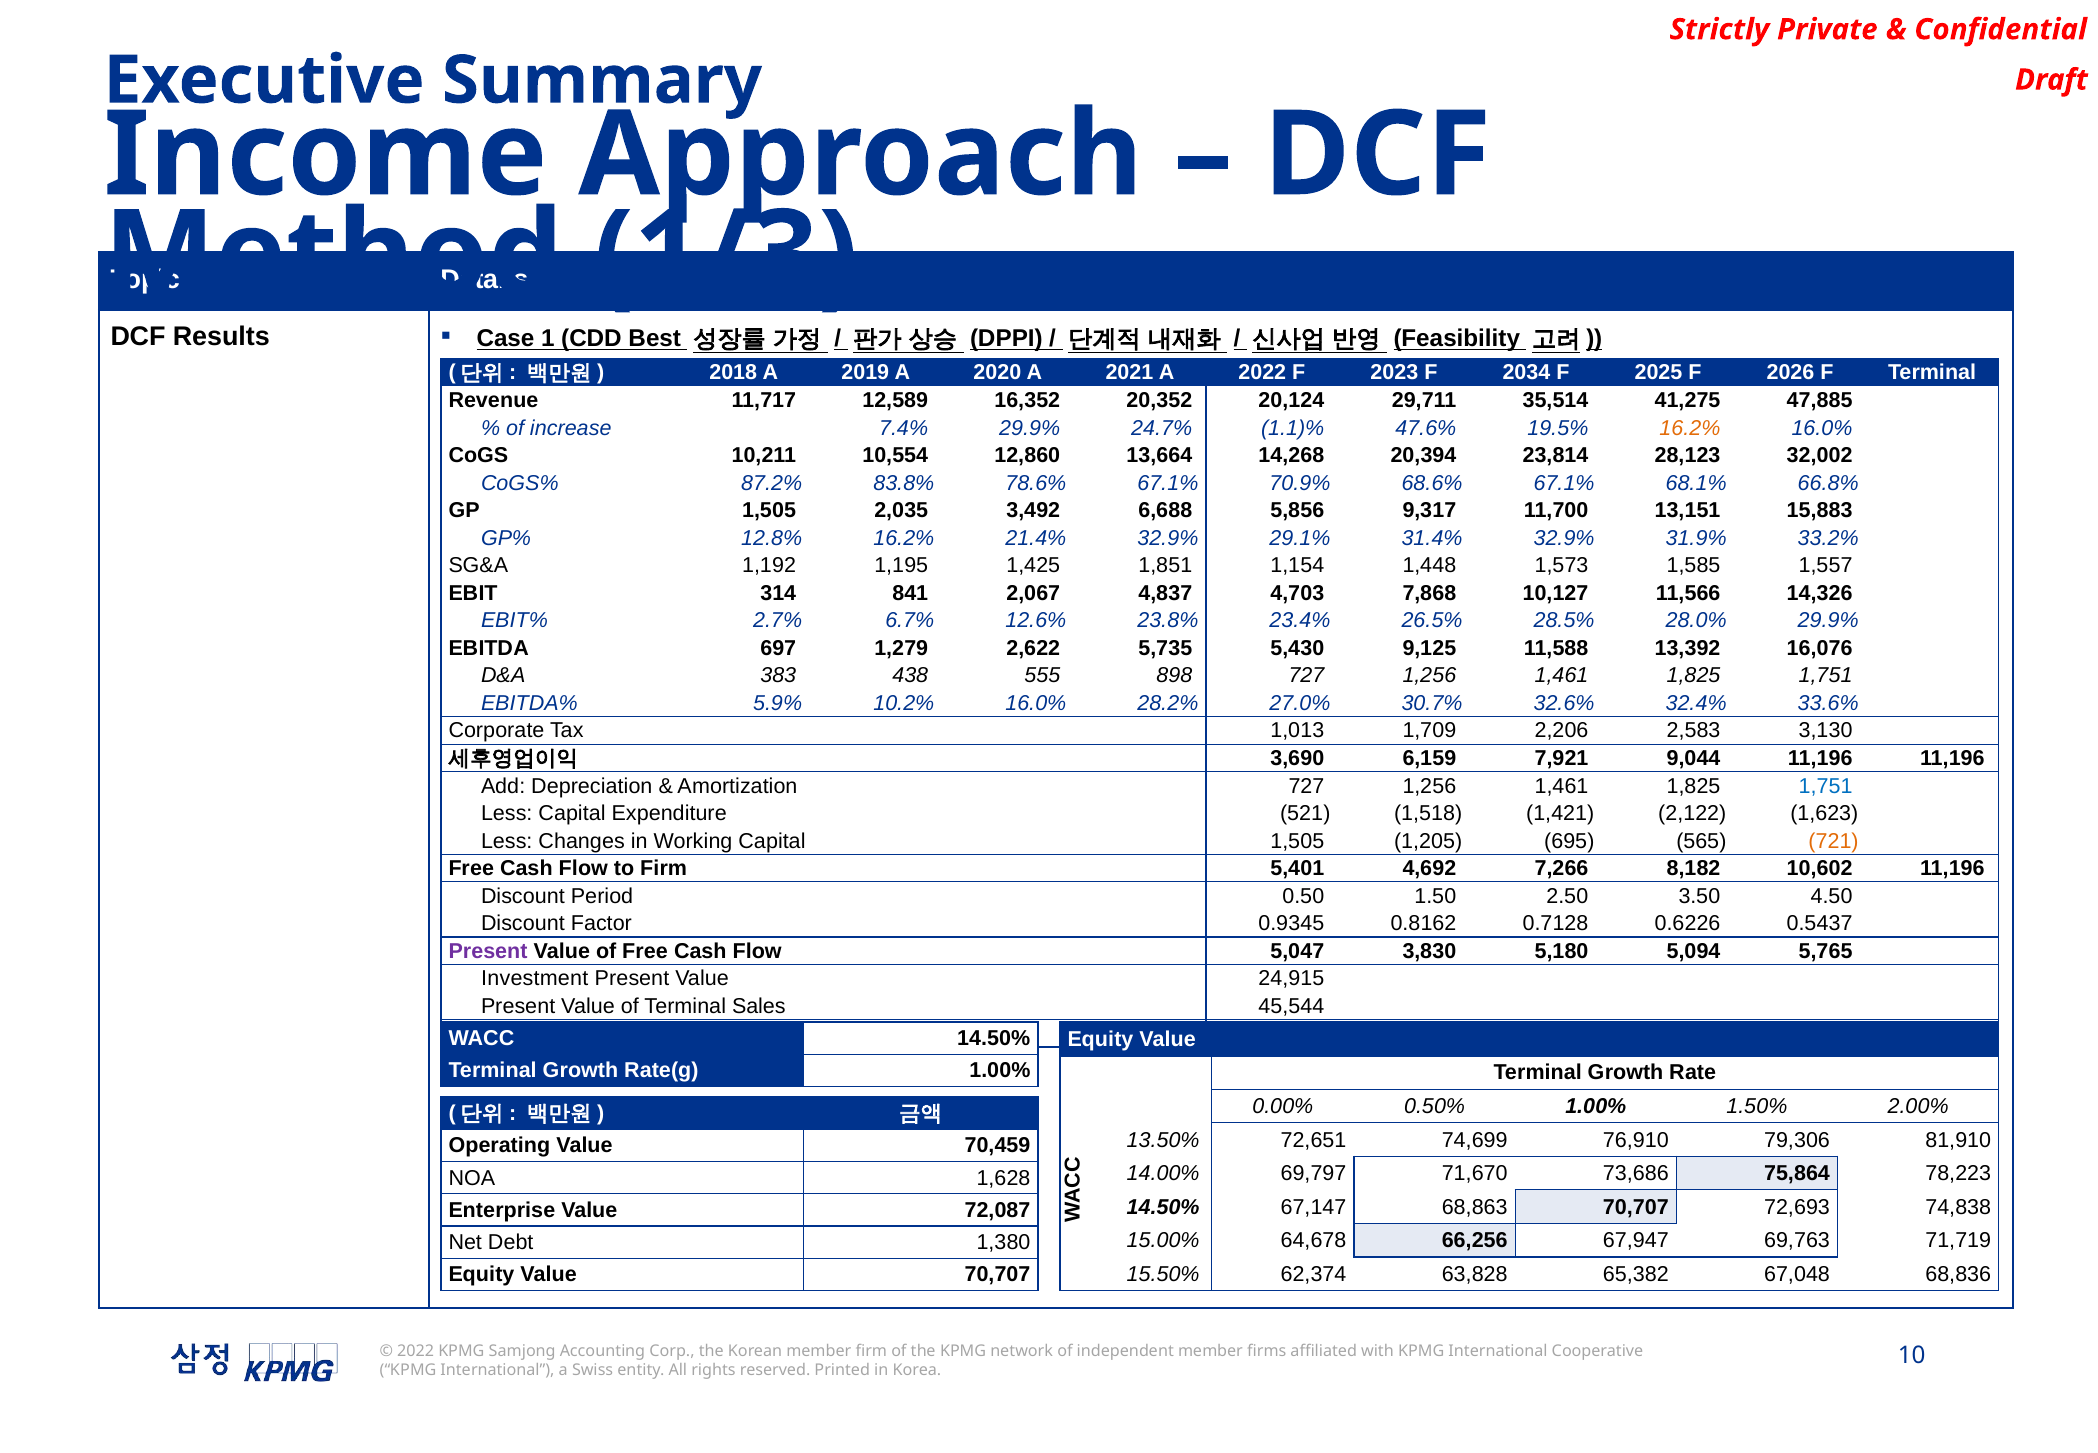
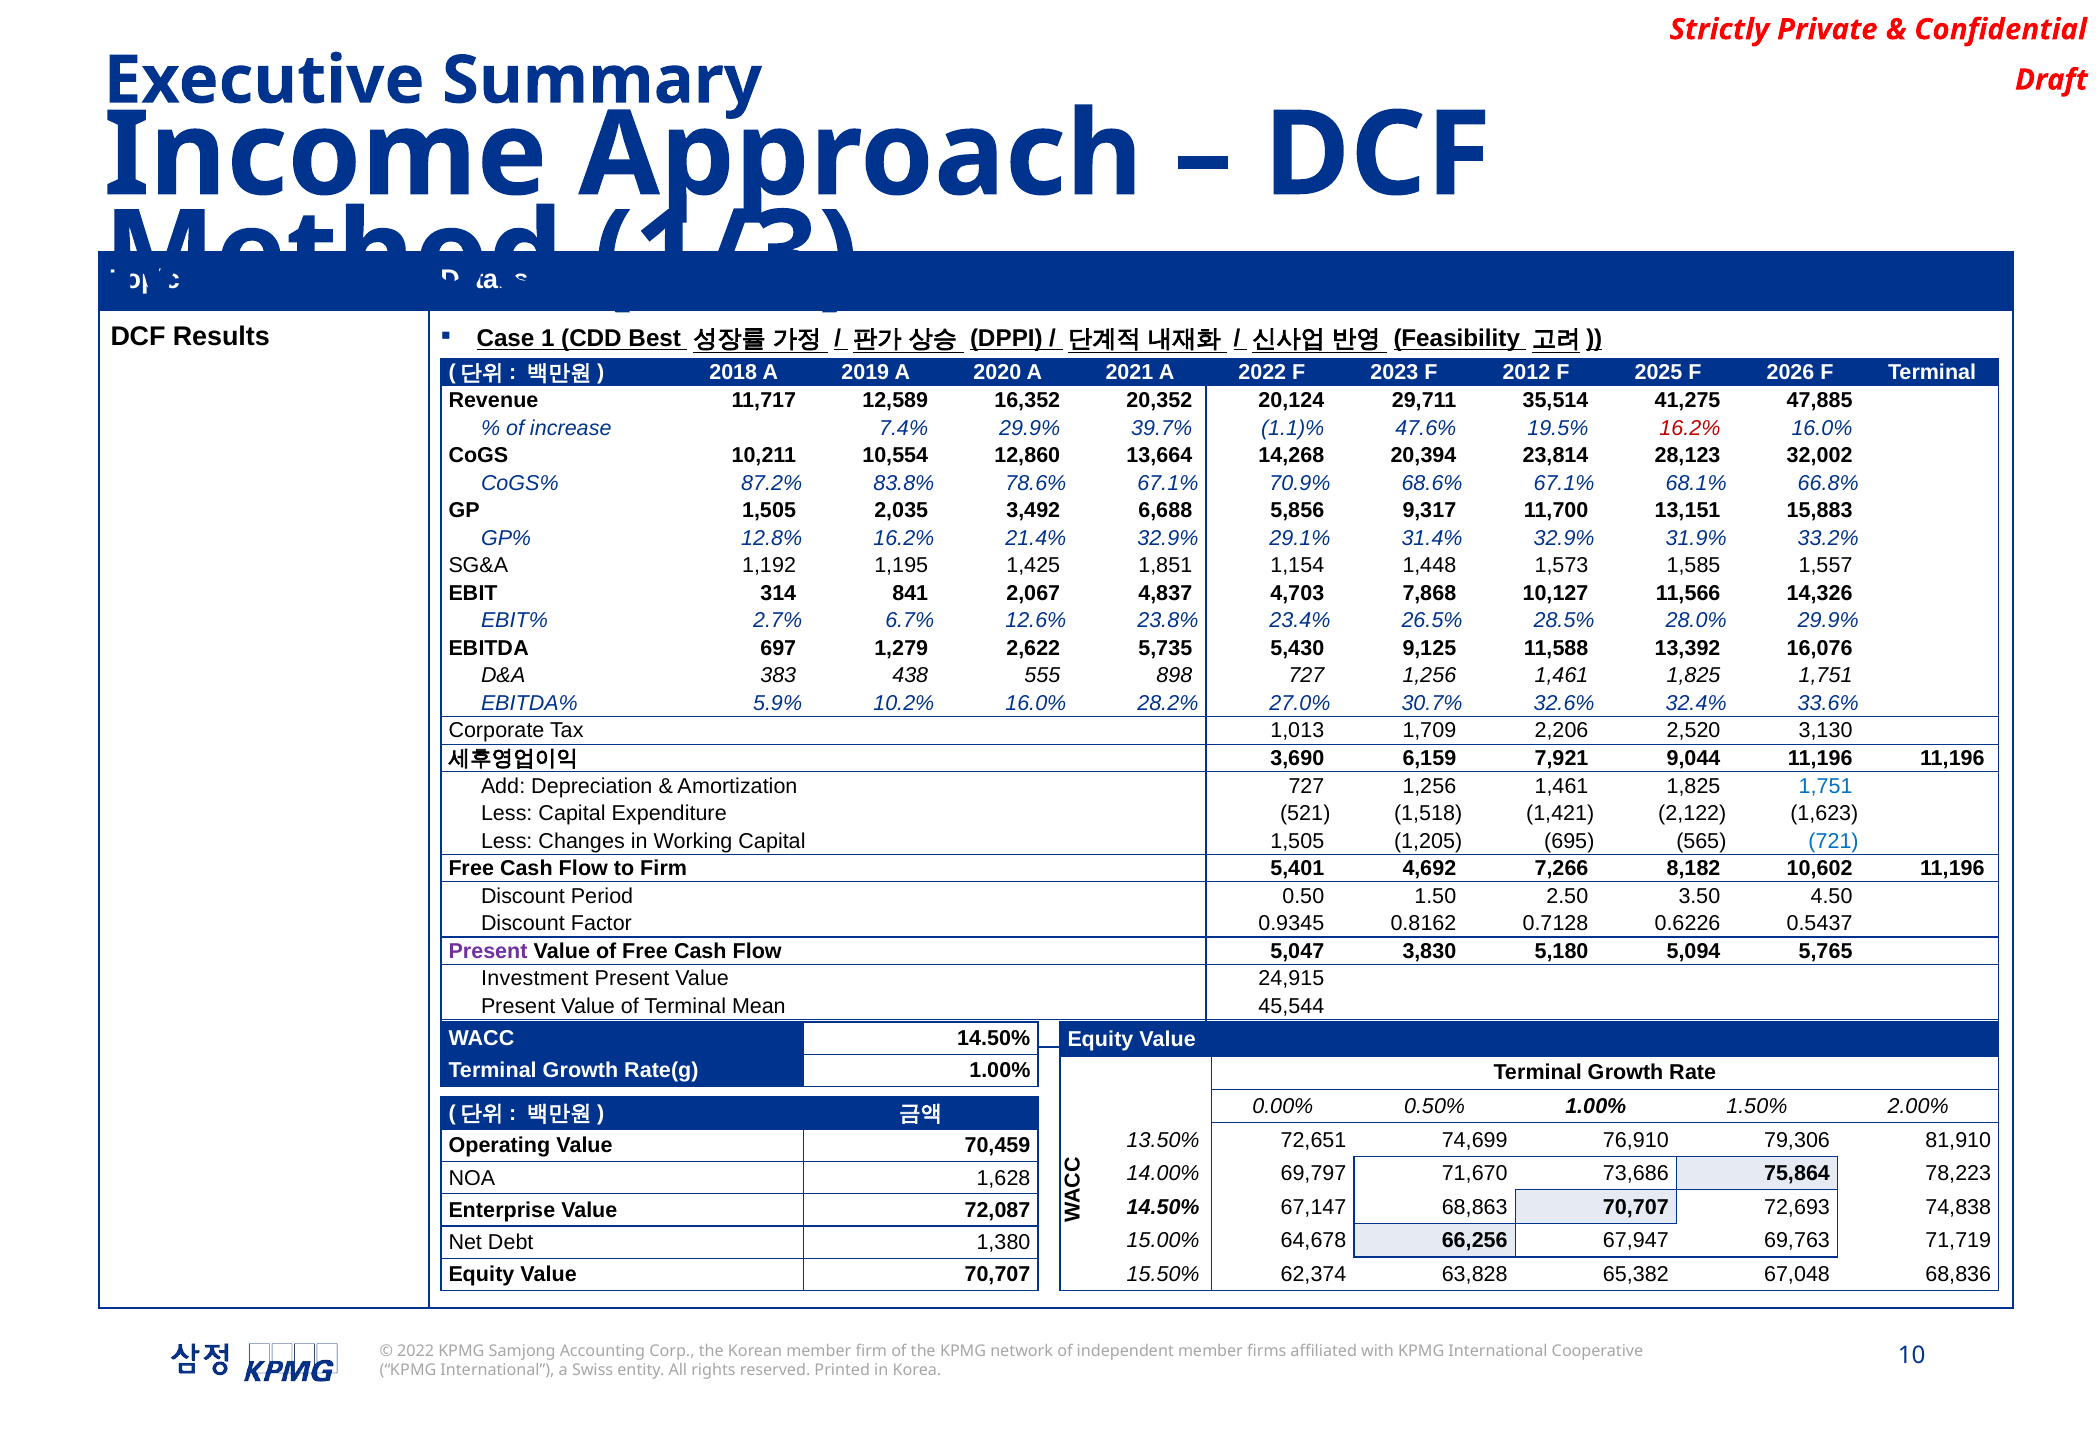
2034: 2034 -> 2012 (1526, 373)
24.7%: 24.7% -> 39.7% (1162, 428)
16.2% colour: orange -> red (1690, 428)
2,583: 2,583 -> 2,520 (1694, 731)
721 colour: orange -> blue (1834, 841)
Sales: Sales -> Mean (759, 1006)
